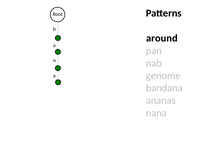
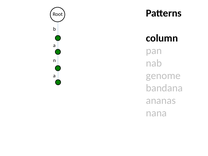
around: around -> column (162, 38)
